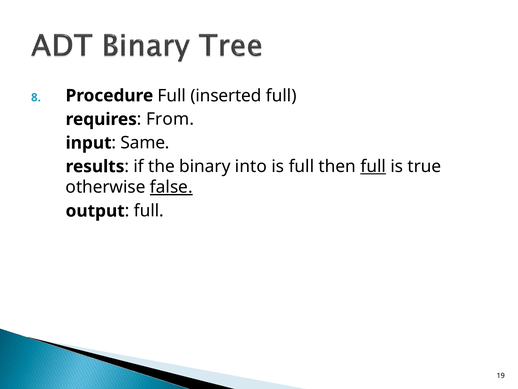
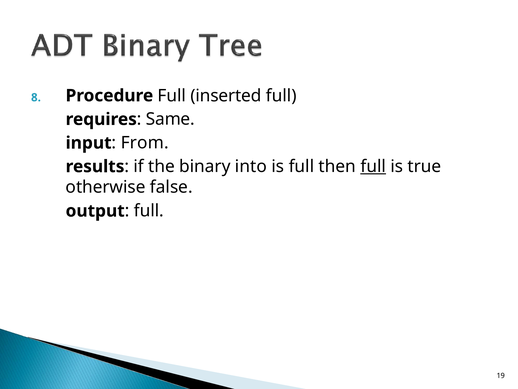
From: From -> Same (170, 119)
Same: Same -> From (145, 143)
false underline: present -> none (171, 187)
